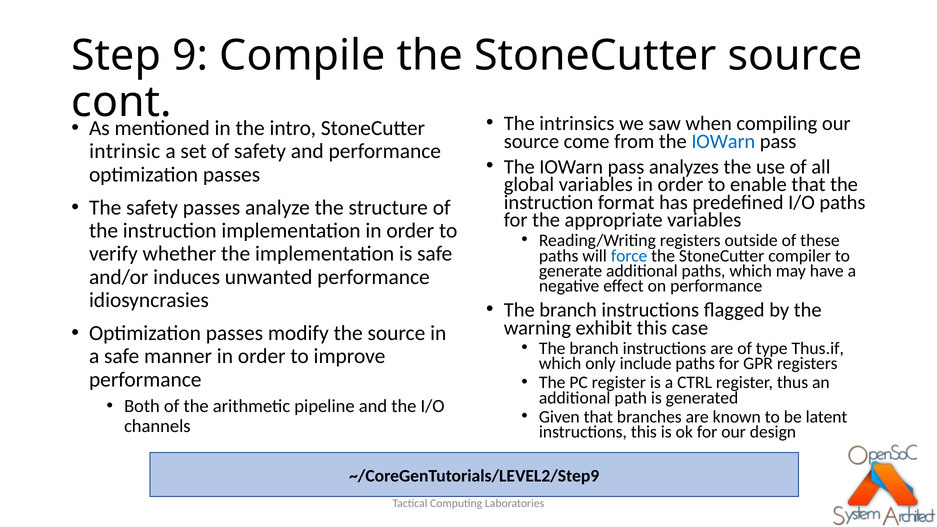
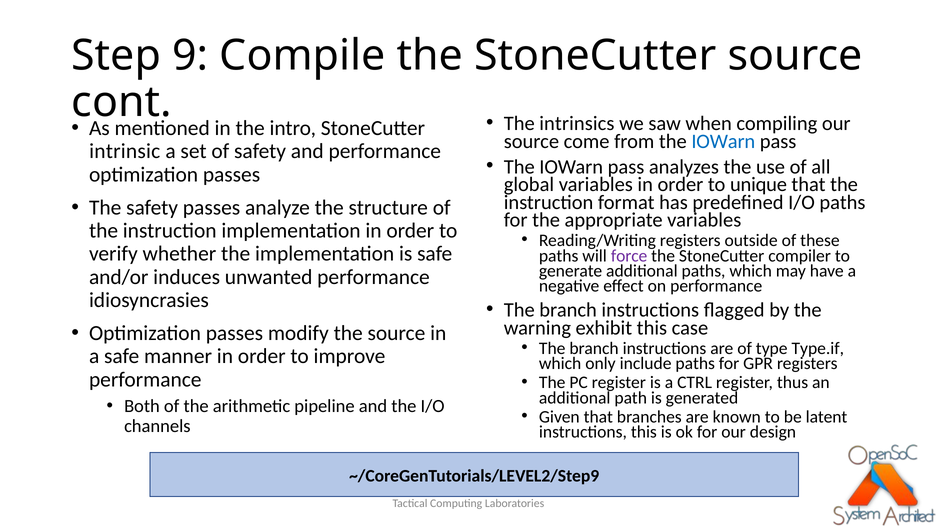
enable: enable -> unique (759, 185)
force colour: blue -> purple (629, 256)
Thus.if: Thus.if -> Type.if (818, 348)
